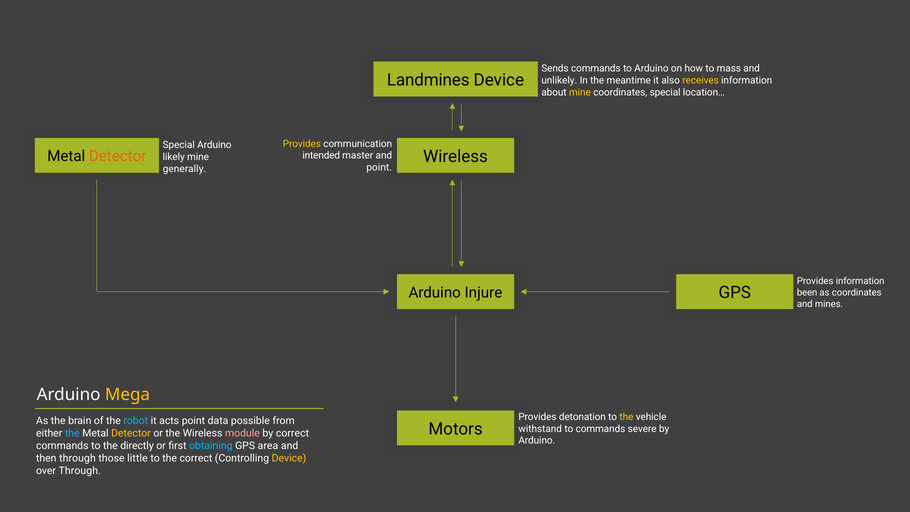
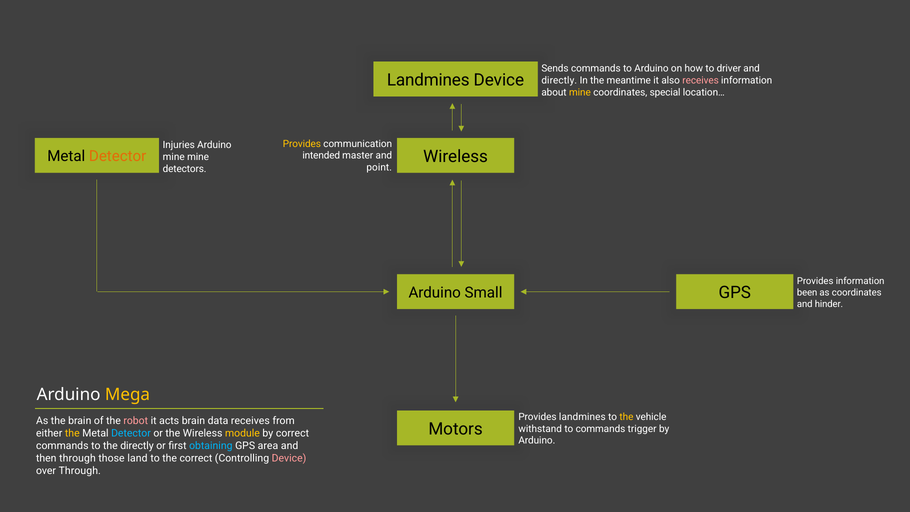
mass: mass -> driver (729, 69)
unlikely: unlikely -> directly (559, 81)
receives colour: yellow -> pink (701, 81)
Special: Special -> Injuries (179, 145)
likely: likely -> mine (174, 157)
generally: generally -> detectors (185, 169)
Injure: Injure -> Small (484, 293)
mines: mines -> hinder (829, 304)
Provides detonation: detonation -> landmines (582, 417)
robot colour: light blue -> pink (136, 421)
acts point: point -> brain (193, 421)
data possible: possible -> receives (250, 421)
severe: severe -> trigger (642, 429)
the colour: light blue -> yellow (72, 433)
Detector colour: yellow -> light blue (131, 433)
module colour: pink -> yellow (242, 433)
little: little -> land (137, 458)
Device colour: yellow -> pink (289, 458)
